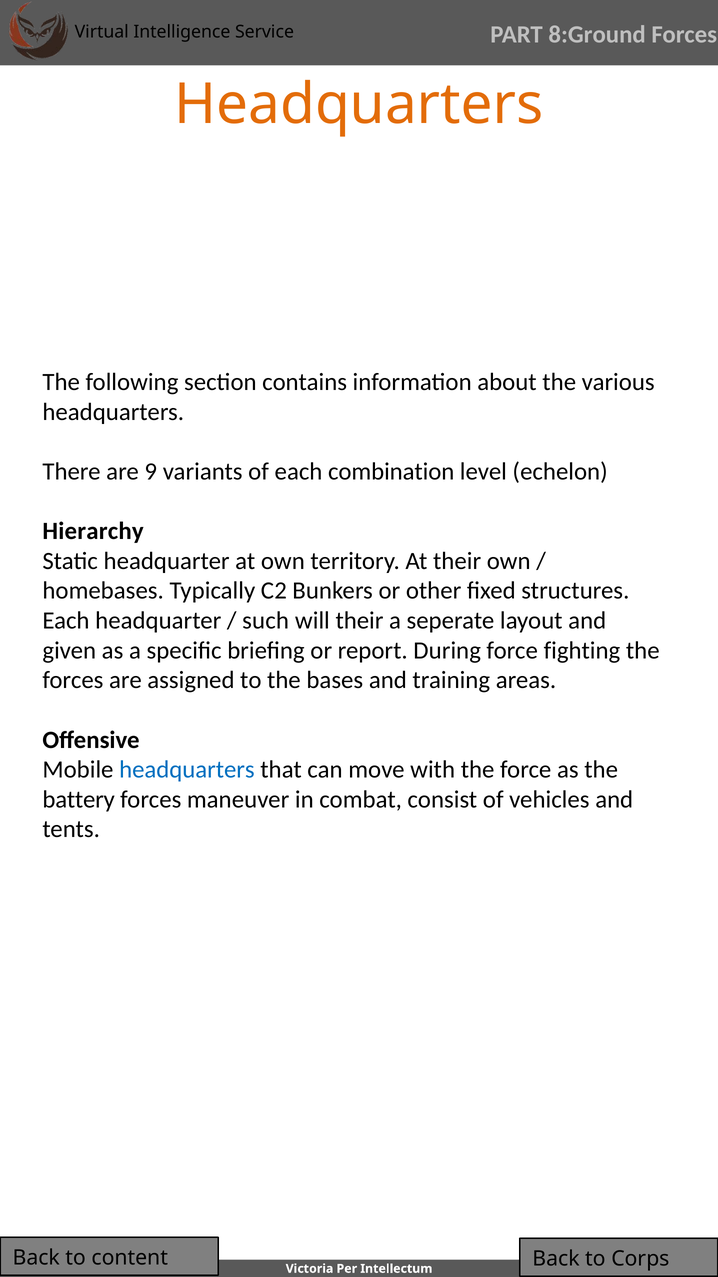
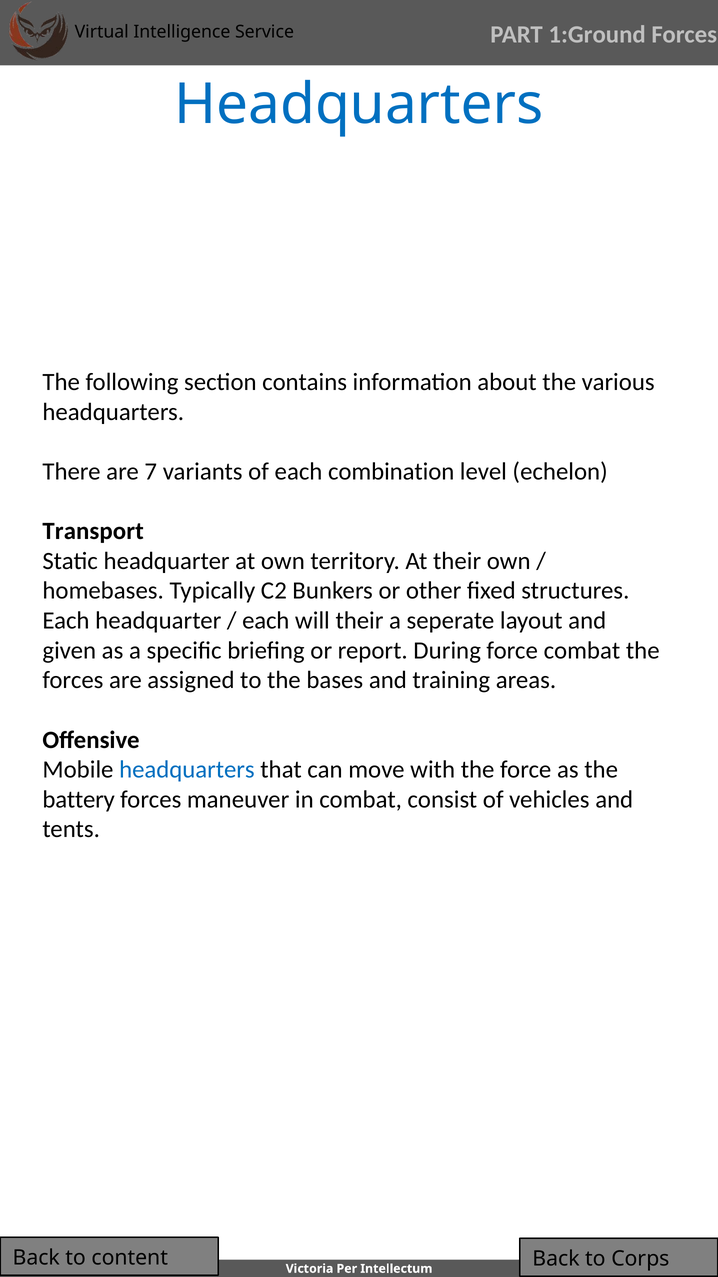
8:Ground: 8:Ground -> 1:Ground (597, 34)
Headquarters colour: orange -> blue (359, 104)
9: 9 -> 7 (151, 471)
Hierarchy: Hierarchy -> Transport (93, 531)
such: such -> each (266, 620)
force fighting: fighting -> combat (582, 650)
